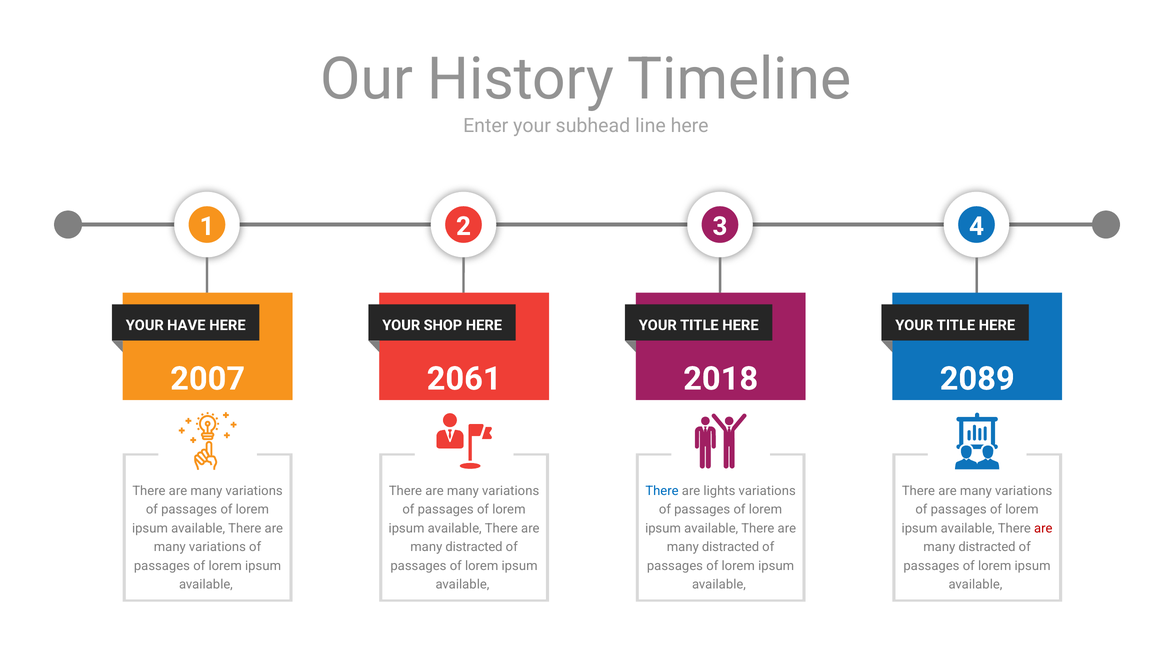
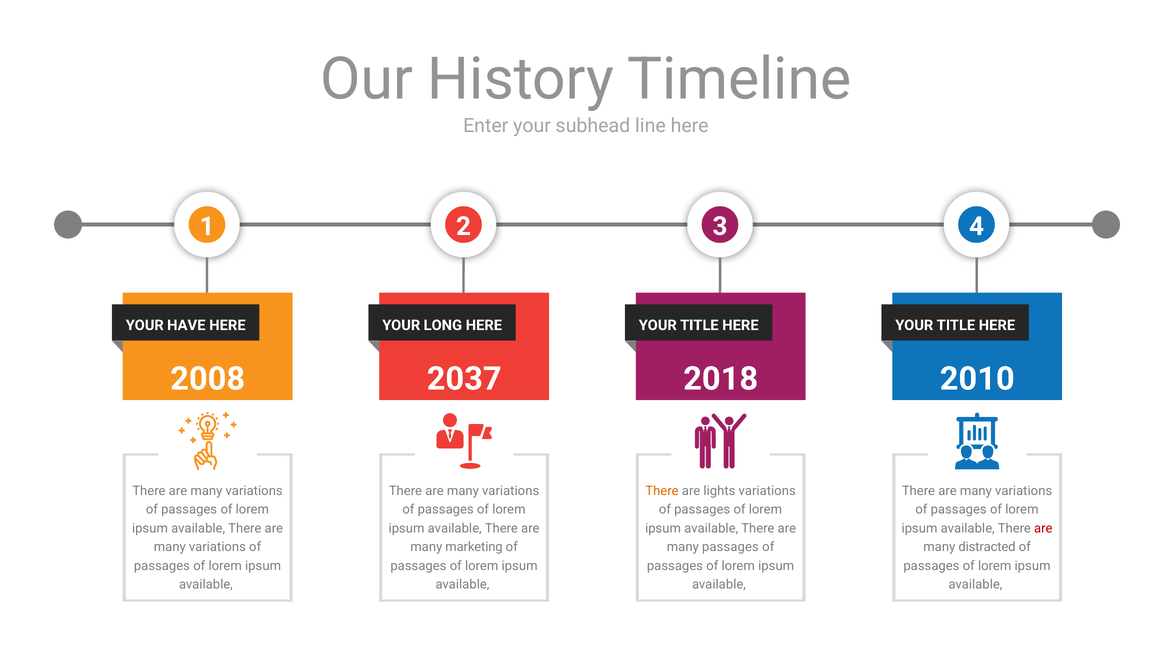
SHOP: SHOP -> LONG (443, 325)
2007: 2007 -> 2008 (208, 379)
2061: 2061 -> 2037 (464, 379)
2089: 2089 -> 2010 (977, 379)
There colour: blue -> orange (662, 491)
distracted: distracted -> marketing (474, 547)
distracted: distracted -> passages (730, 547)
